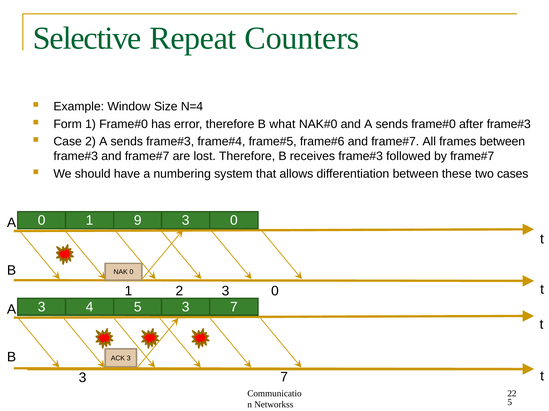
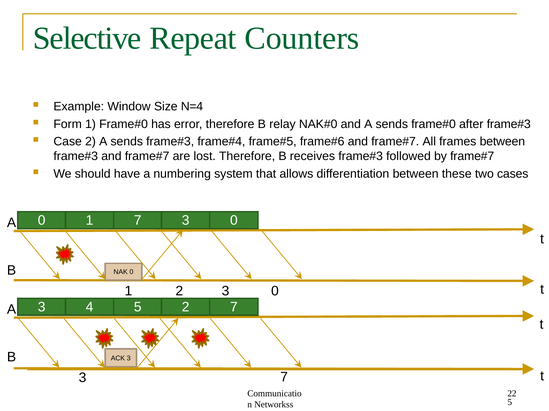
what: what -> relay (282, 124)
1 9: 9 -> 7 (138, 221)
4 5 3: 3 -> 2 (186, 308)
